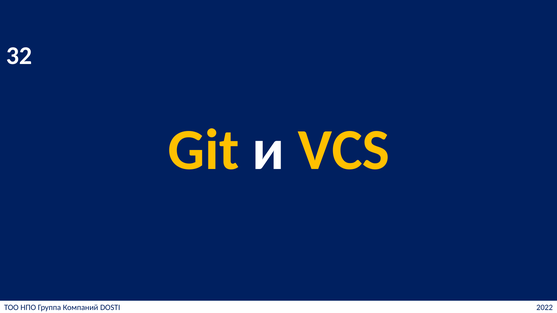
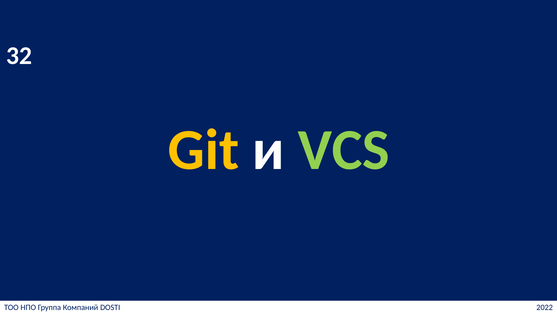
VCS colour: yellow -> light green (344, 150)
